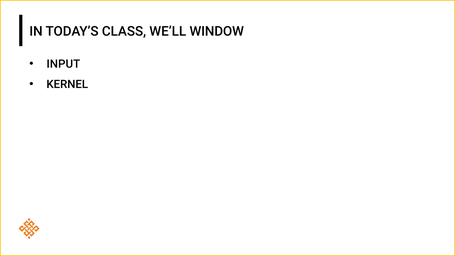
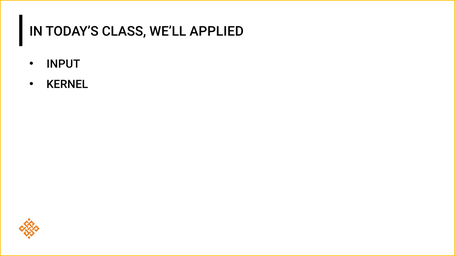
WINDOW: WINDOW -> APPLIED (217, 31)
